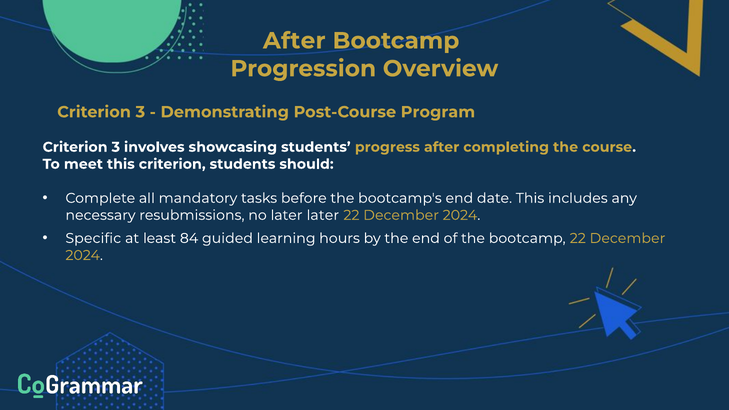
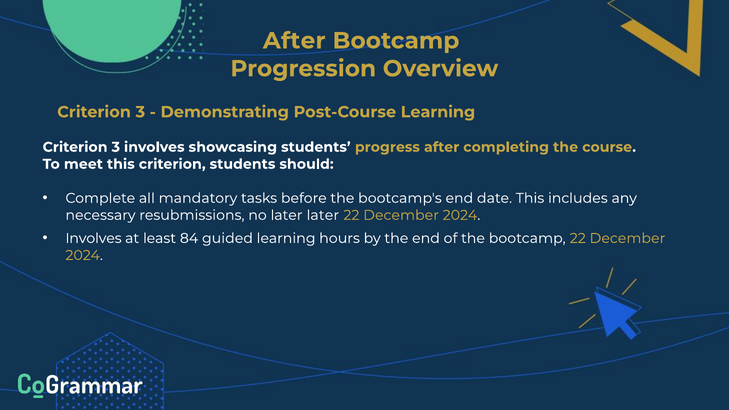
Post-Course Program: Program -> Learning (438, 112)
Specific: Specific -> Involves (93, 238)
